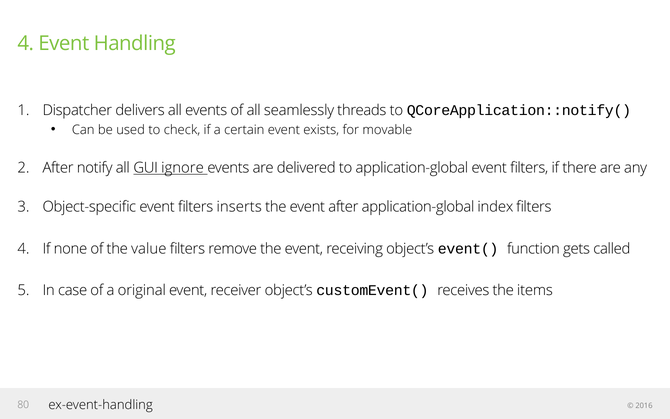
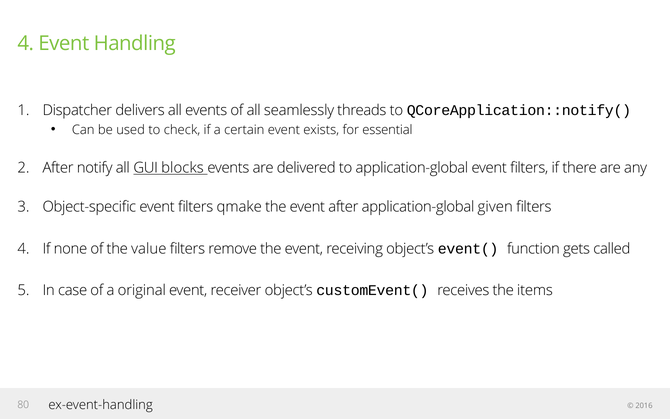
movable: movable -> essential (387, 130)
ignore: ignore -> blocks (182, 168)
inserts: inserts -> qmake (239, 207)
index: index -> given (495, 207)
